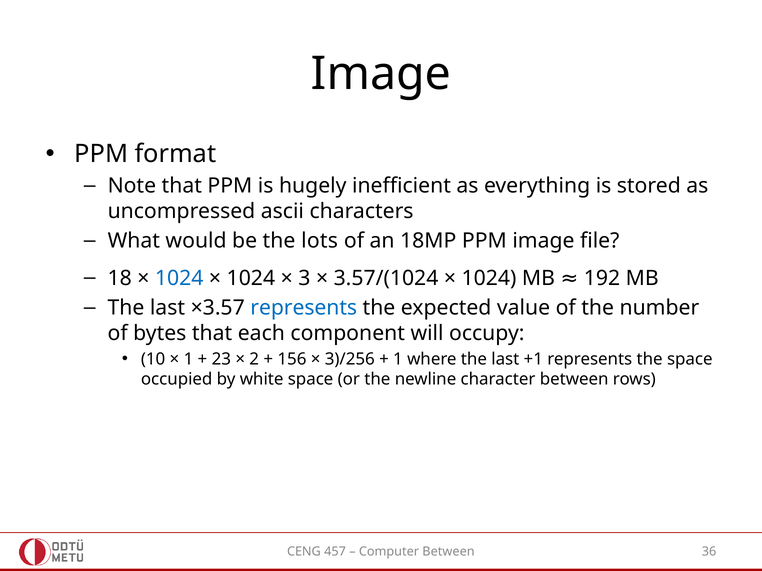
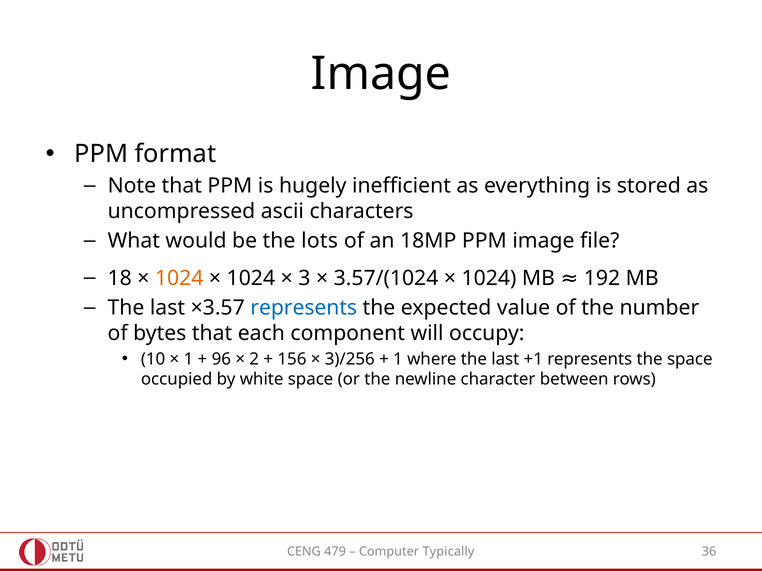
1024 colour: blue -> orange (179, 278)
23: 23 -> 96 (221, 359)
457: 457 -> 479 (335, 552)
Computer Between: Between -> Typically (448, 552)
